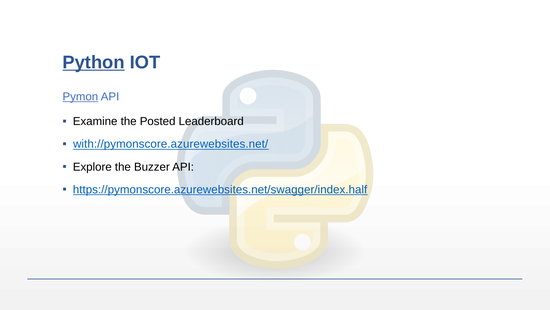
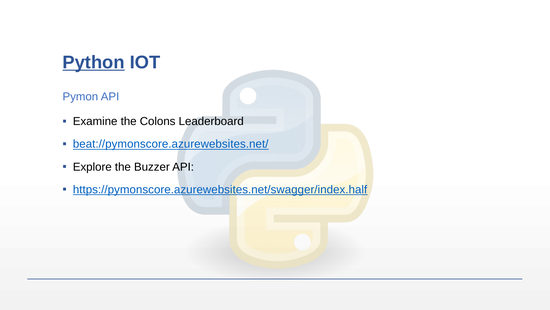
Pymon underline: present -> none (80, 96)
Posted: Posted -> Colons (158, 121)
with://pymonscore.azurewebsites.net/: with://pymonscore.azurewebsites.net/ -> beat://pymonscore.azurewebsites.net/ (171, 144)
